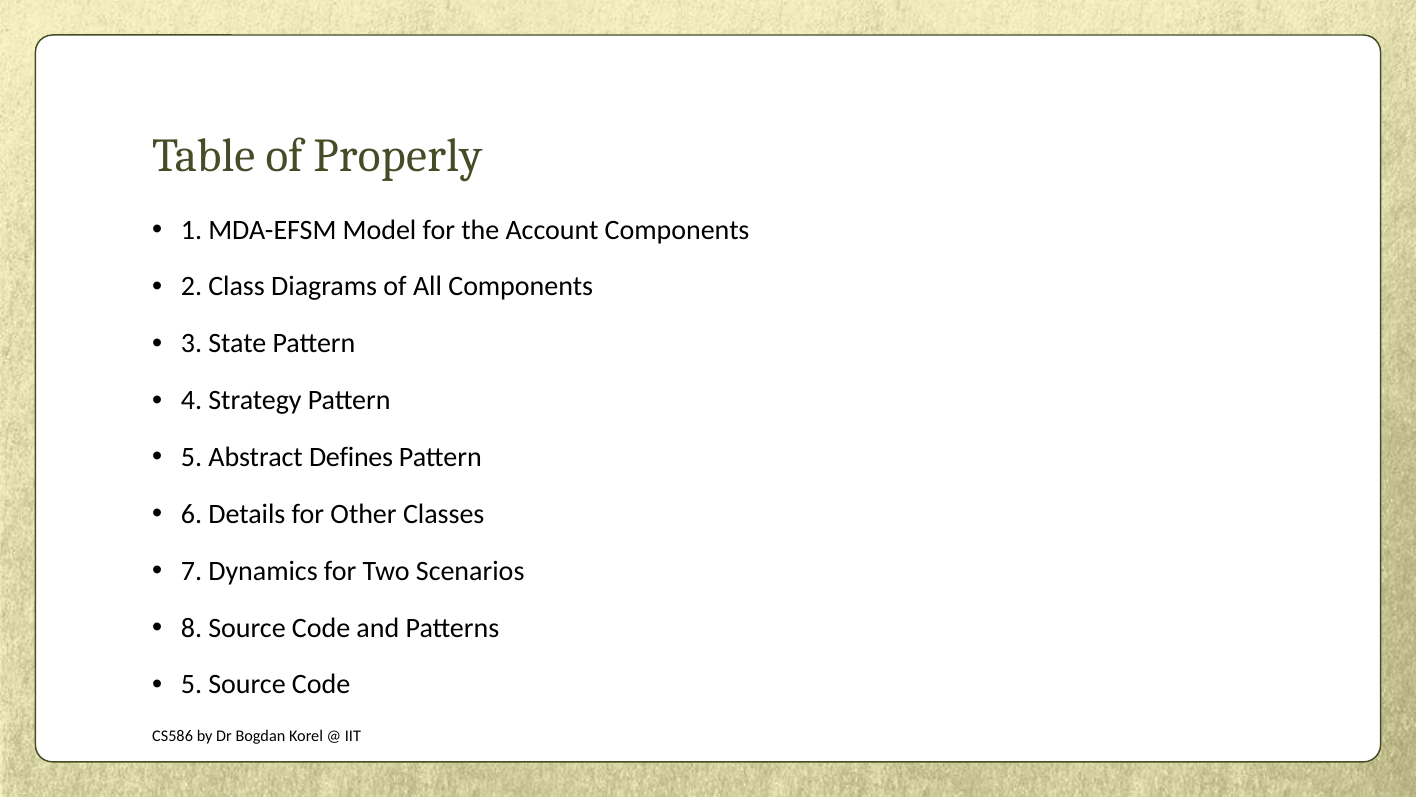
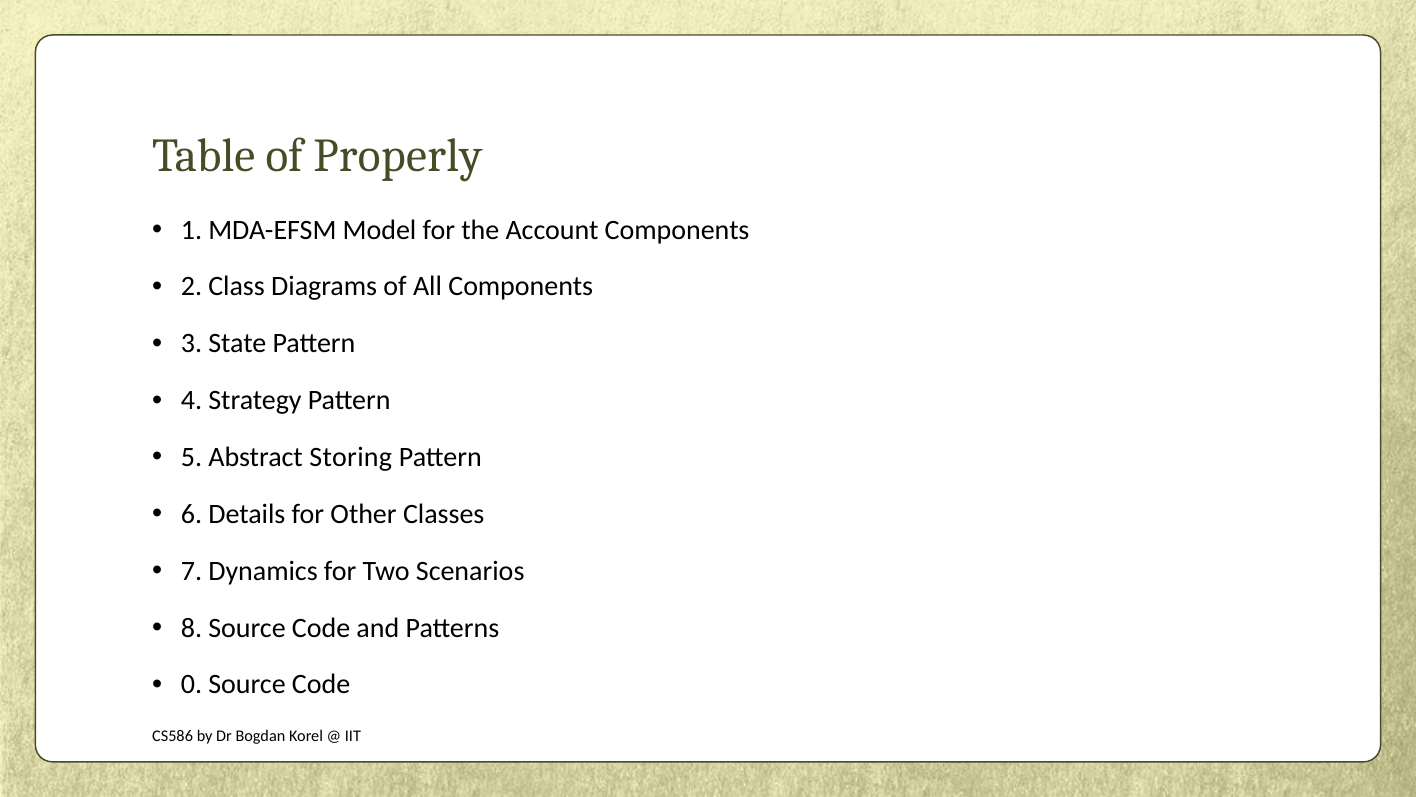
Defines: Defines -> Storing (351, 457)
5: 5 -> 0 (192, 684)
